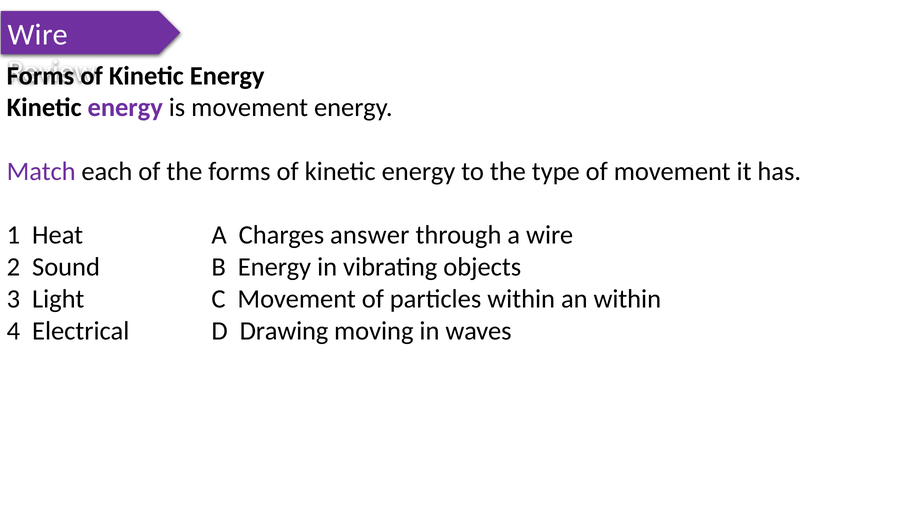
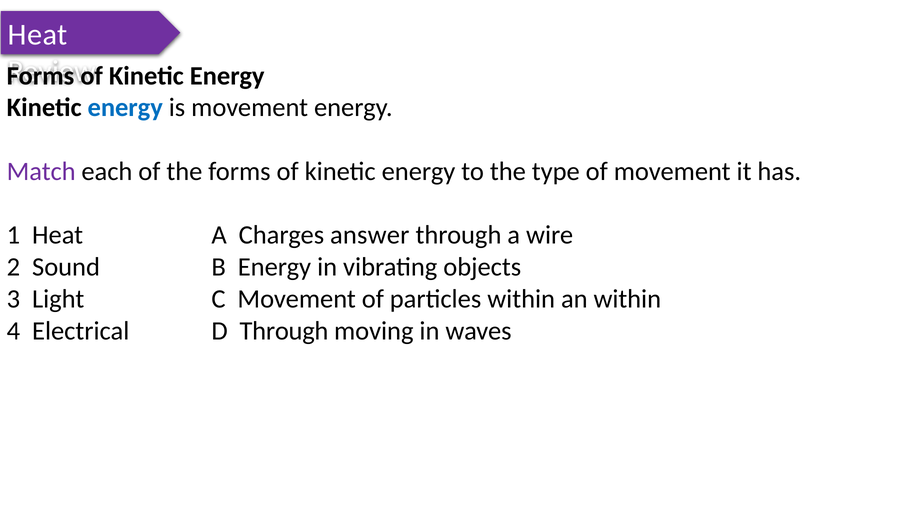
Wire: Wire -> Heat (38, 35)
energy colour: purple -> blue (125, 108)
D Drawing: Drawing -> Through (284, 331)
